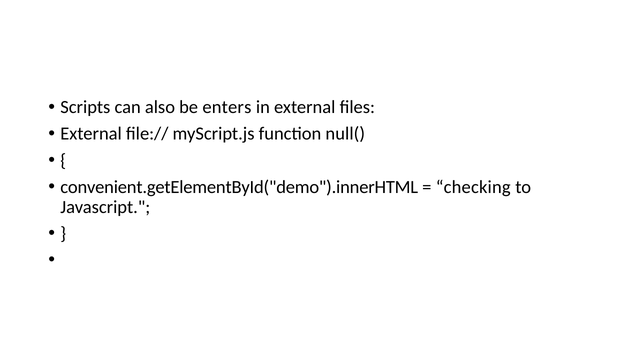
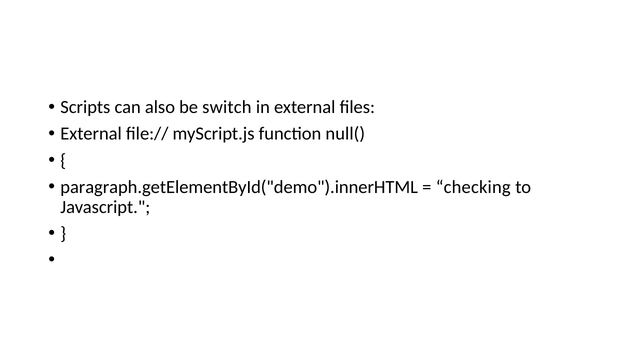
enters: enters -> switch (227, 107)
convenient.getElementById("demo").innerHTML: convenient.getElementById("demo").innerHTML -> paragraph.getElementById("demo").innerHTML (239, 187)
